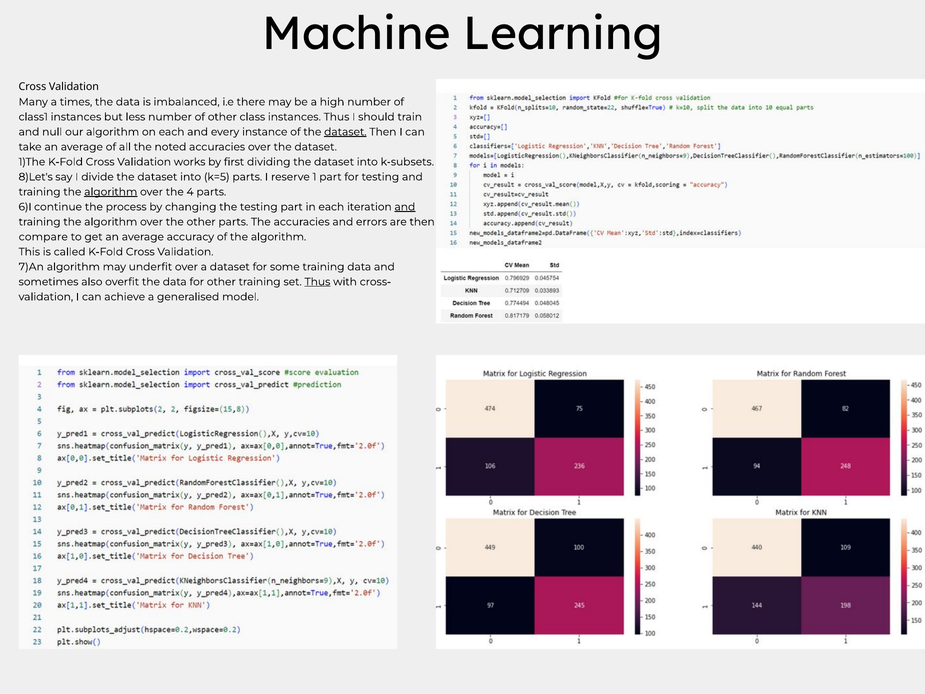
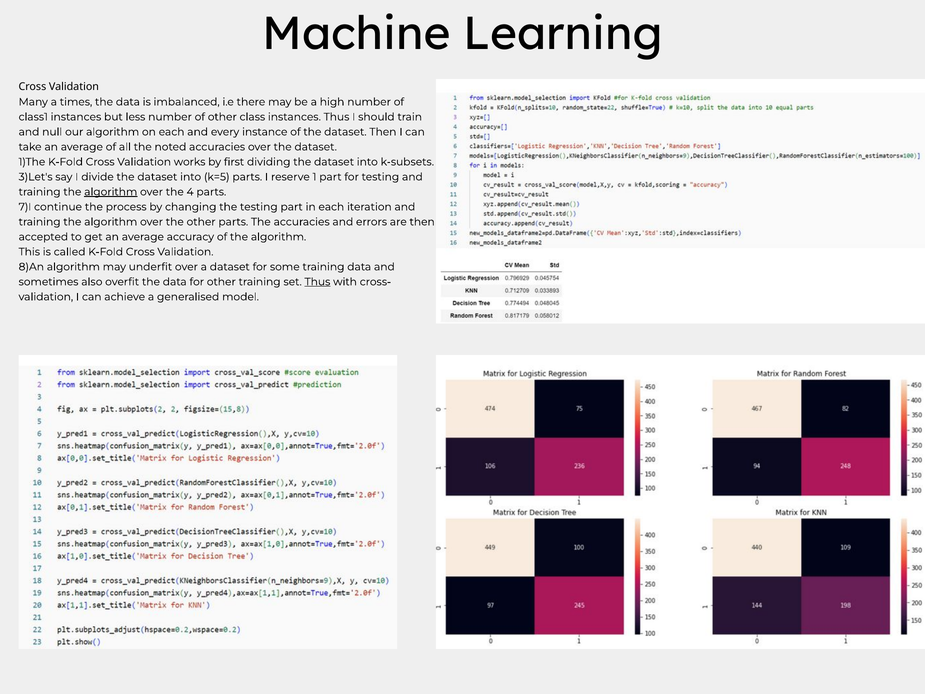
dataset underline: present -> none (345, 132)
8)Let's: 8)Let's -> 3)Let's (36, 177)
6)I: 6)I -> 7)I (25, 207)
and underline: present -> none (405, 207)
compare: compare -> accepted (43, 237)
7)An: 7)An -> 8)An (31, 267)
